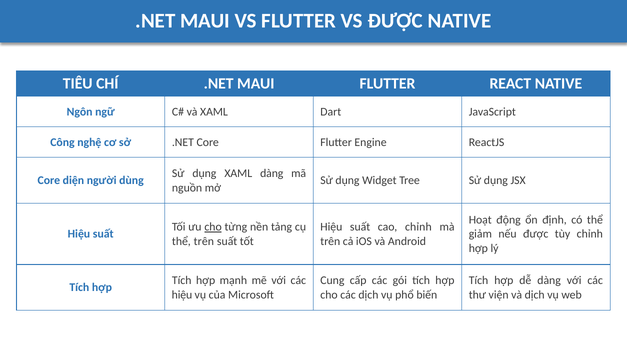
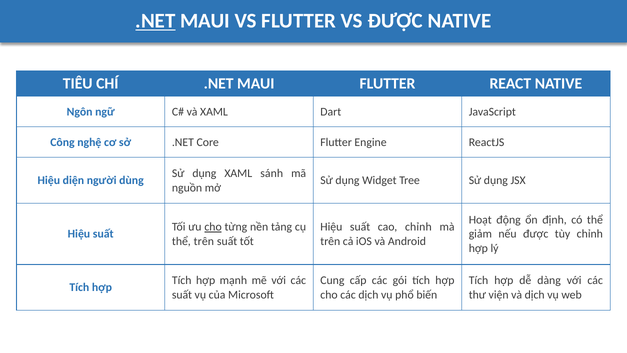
.NET underline: none -> present (155, 21)
XAML dàng: dàng -> sánh (272, 173)
Core: Core -> Hiệu (49, 180)
hiệu: hiệu -> suất (182, 294)
